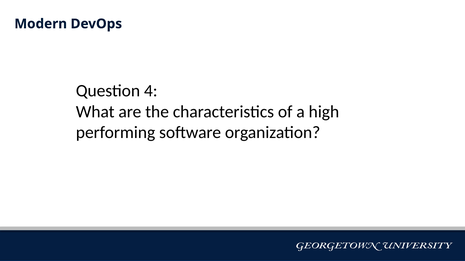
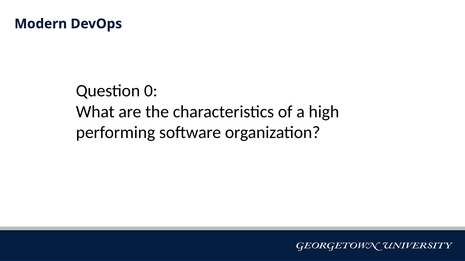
4: 4 -> 0 (151, 91)
